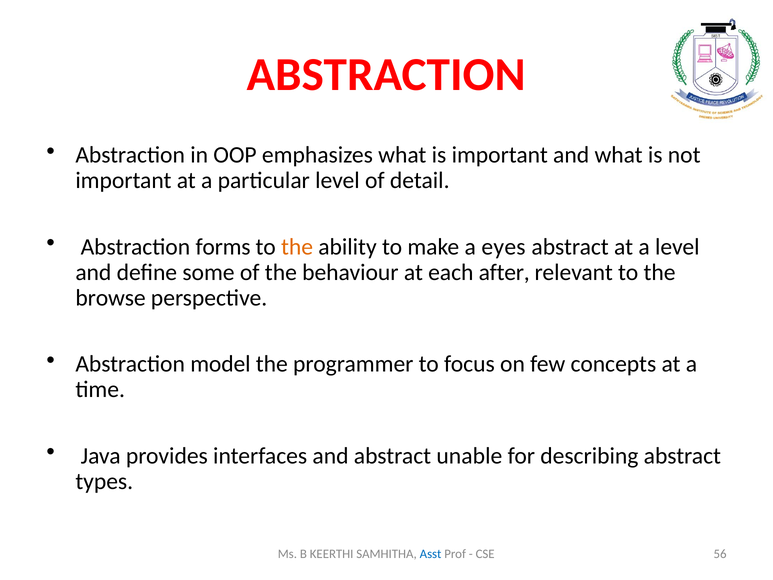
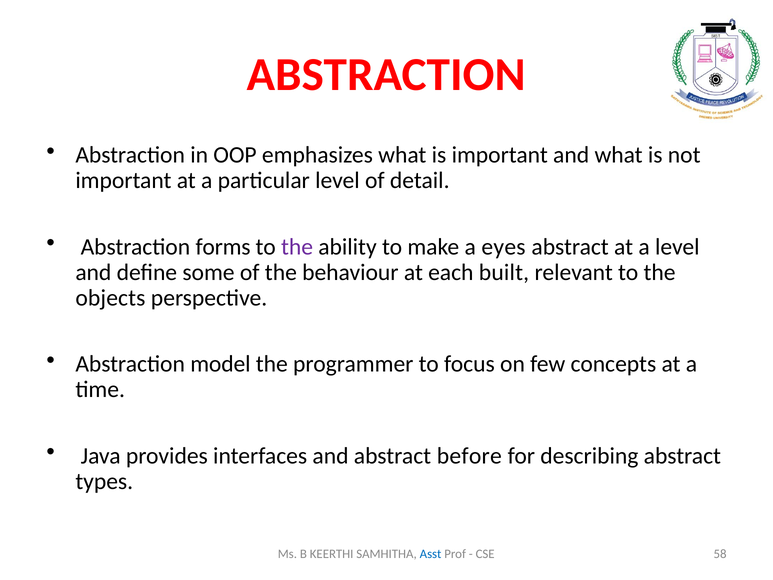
the colour: orange -> purple (297, 247)
after: after -> built (504, 272)
browse: browse -> objects (110, 298)
unable: unable -> before (469, 456)
56: 56 -> 58 (720, 554)
